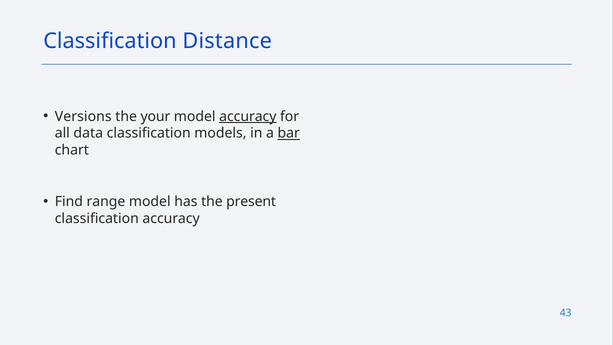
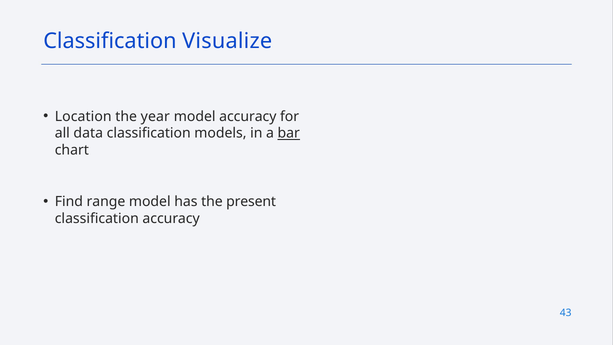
Distance: Distance -> Visualize (227, 41)
Versions: Versions -> Location (83, 116)
your: your -> year (155, 116)
accuracy underline: present -> none (248, 116)
